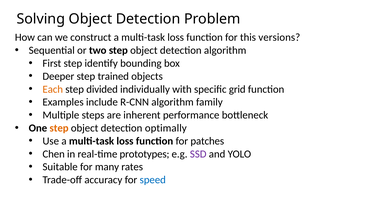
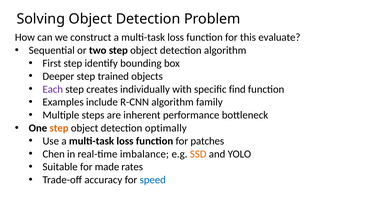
versions: versions -> evaluate (279, 37)
Each colour: orange -> purple (53, 89)
divided: divided -> creates (102, 89)
grid: grid -> find (237, 89)
prototypes: prototypes -> imbalance (144, 154)
SSD colour: purple -> orange (198, 154)
many: many -> made (107, 167)
